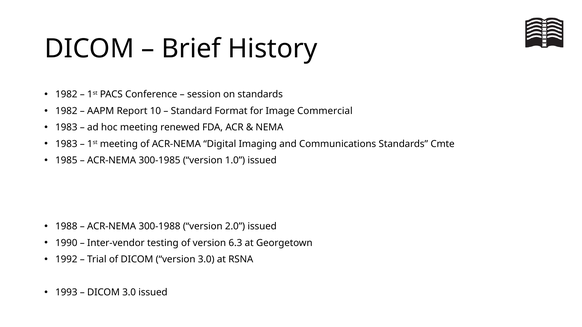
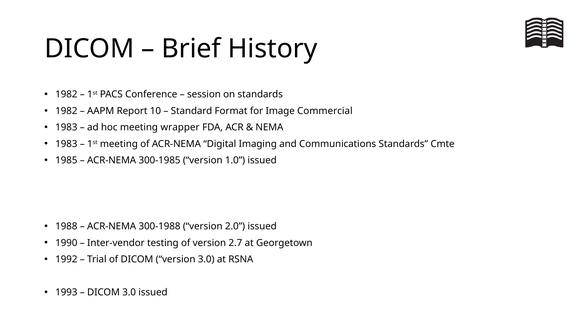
renewed: renewed -> wrapper (180, 128)
6.3: 6.3 -> 2.7 (235, 243)
